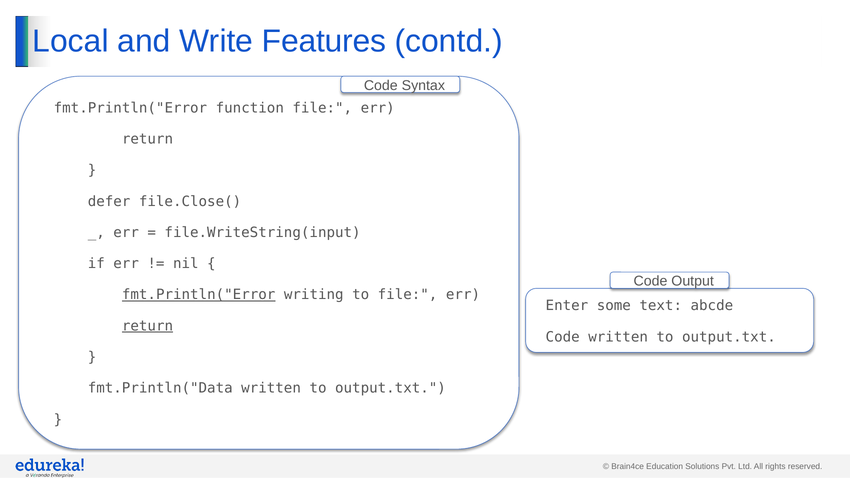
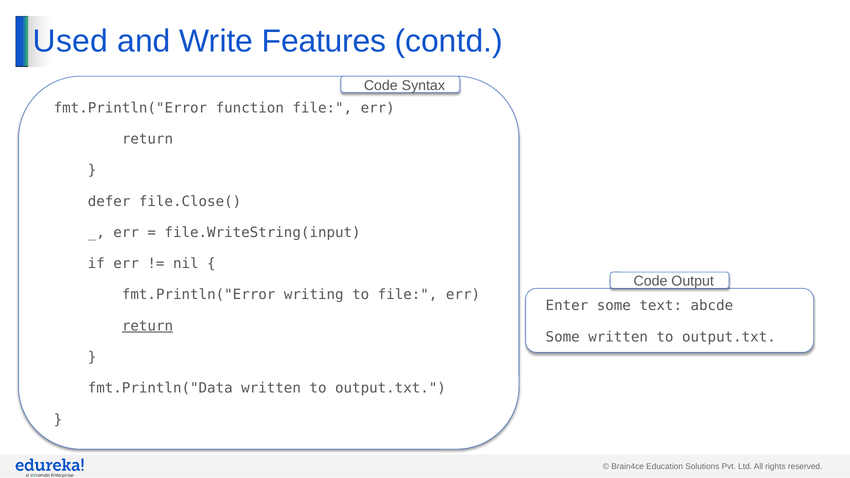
Local: Local -> Used (70, 41)
fmt.Println("Error underline: present -> none (199, 295)
Code: Code -> Some (563, 337)
